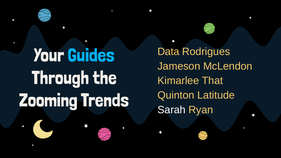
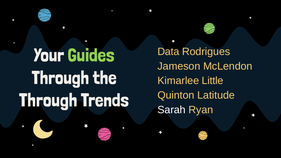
Guides colour: light blue -> light green (91, 55)
That: That -> Little (213, 81)
Zooming: Zooming -> Through (48, 100)
